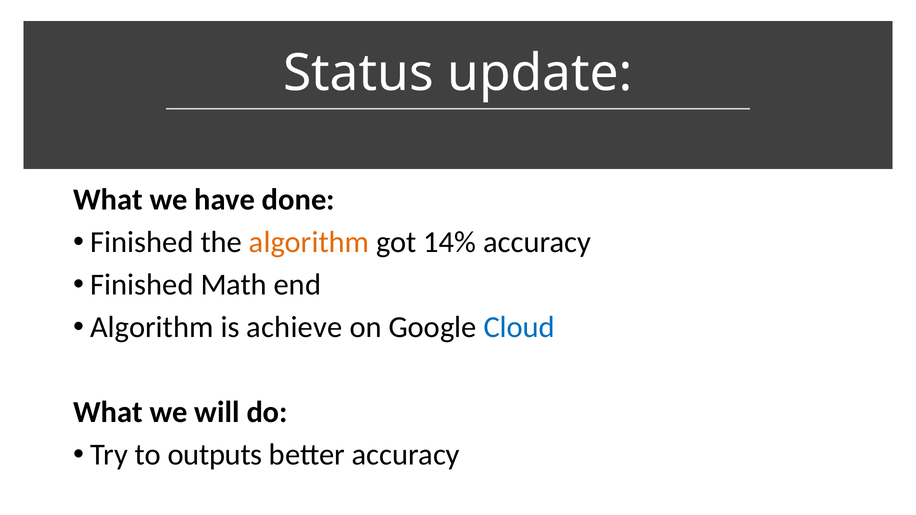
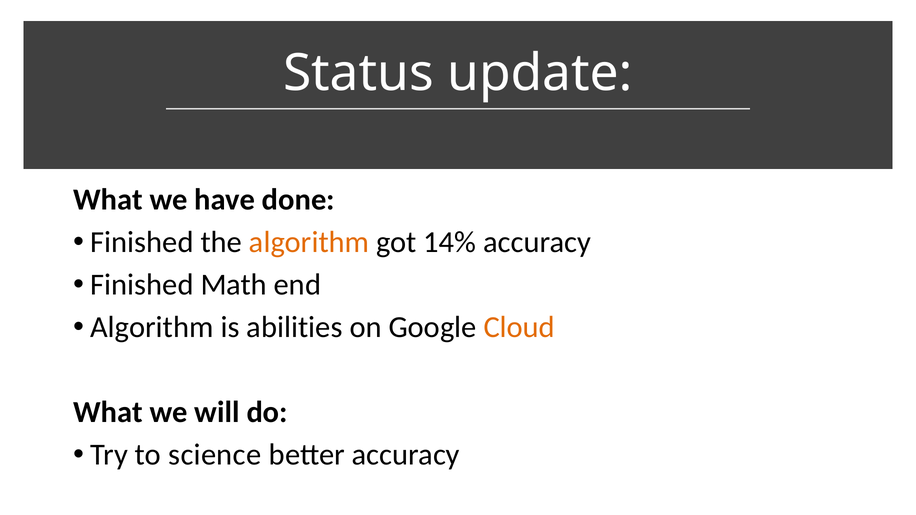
achieve: achieve -> abilities (295, 327)
Cloud colour: blue -> orange (519, 327)
outputs: outputs -> science (215, 455)
